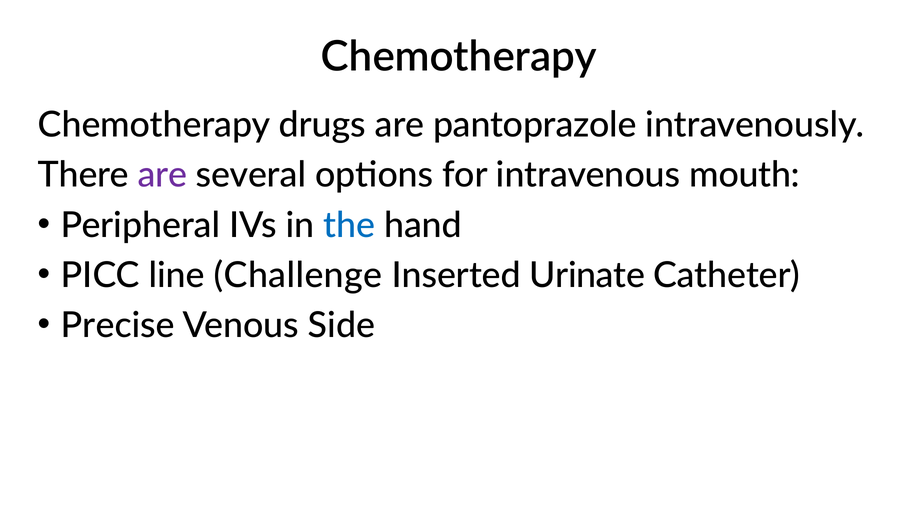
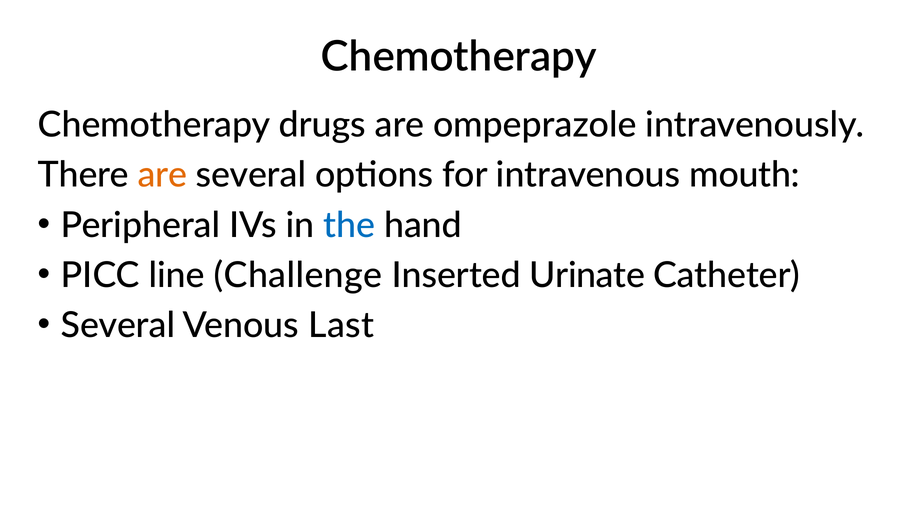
pantoprazole: pantoprazole -> ompeprazole (535, 125)
are colour: purple -> orange (163, 175)
Precise: Precise -> Several (118, 326)
Side: Side -> Last (341, 326)
